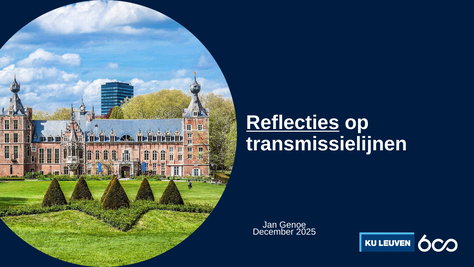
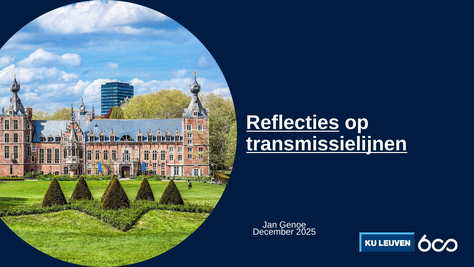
transmissielijnen underline: none -> present (327, 144)
